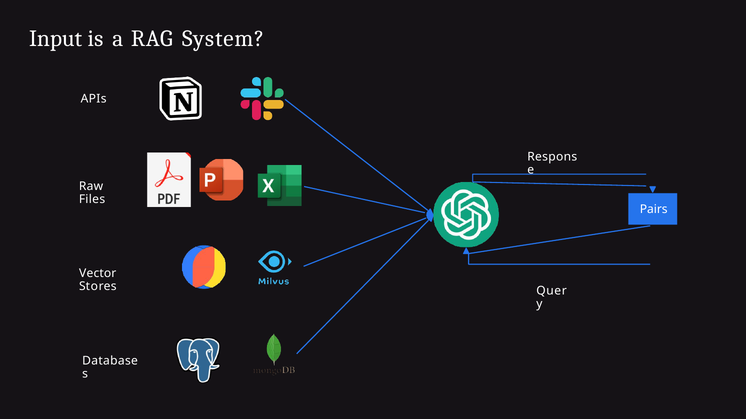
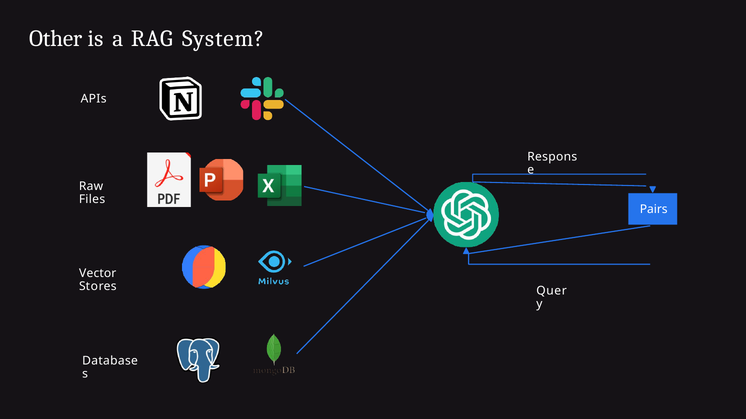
Input: Input -> Other (56, 39)
